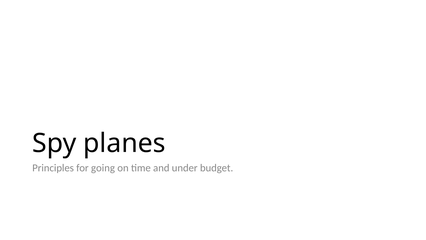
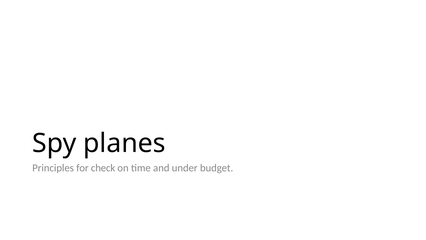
going: going -> check (103, 168)
